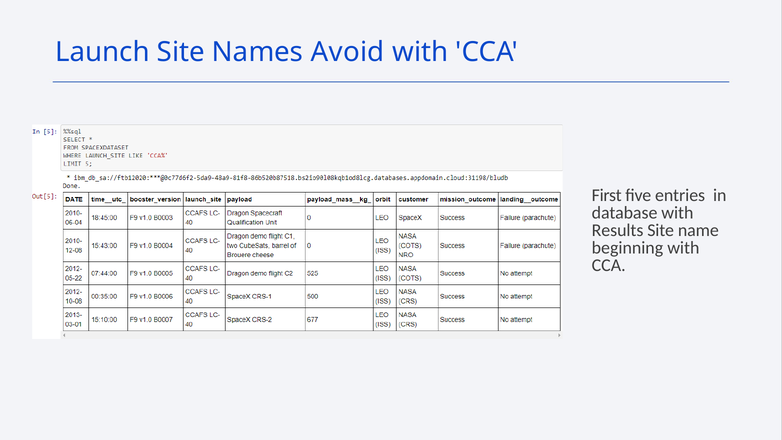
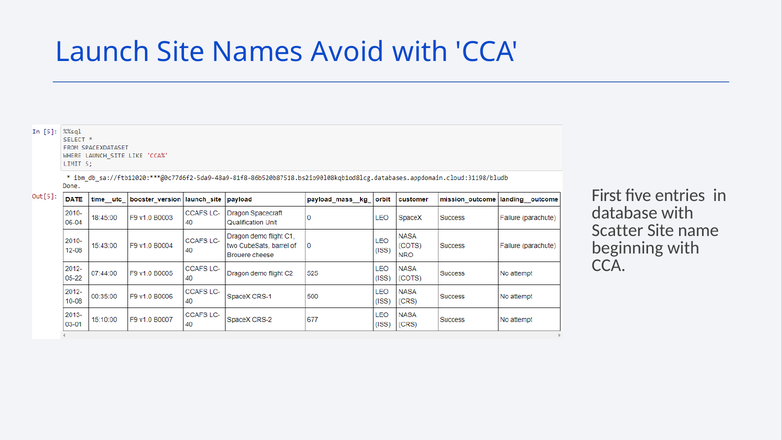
Results: Results -> Scatter (618, 230)
